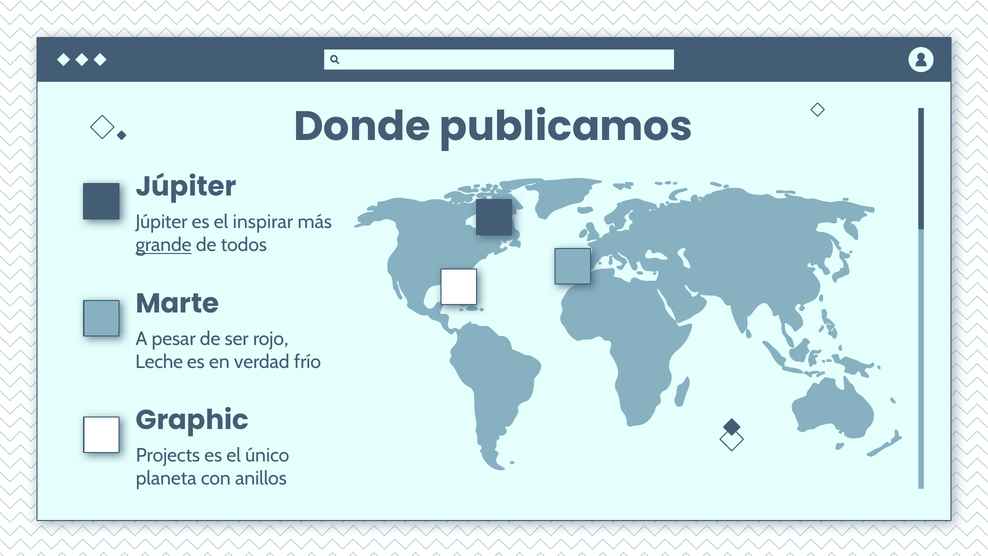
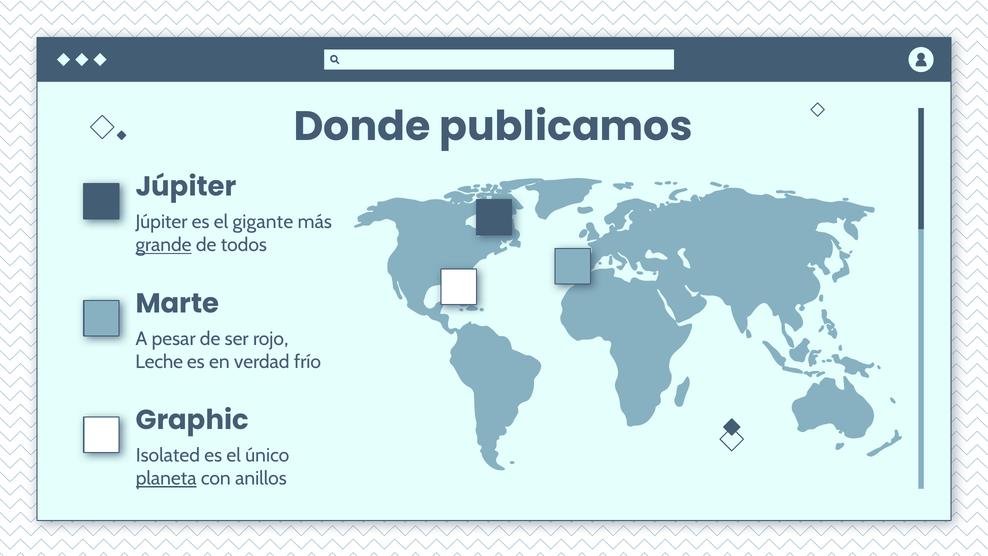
inspirar: inspirar -> gigante (263, 222)
Projects: Projects -> Isolated (168, 455)
planeta underline: none -> present (166, 478)
